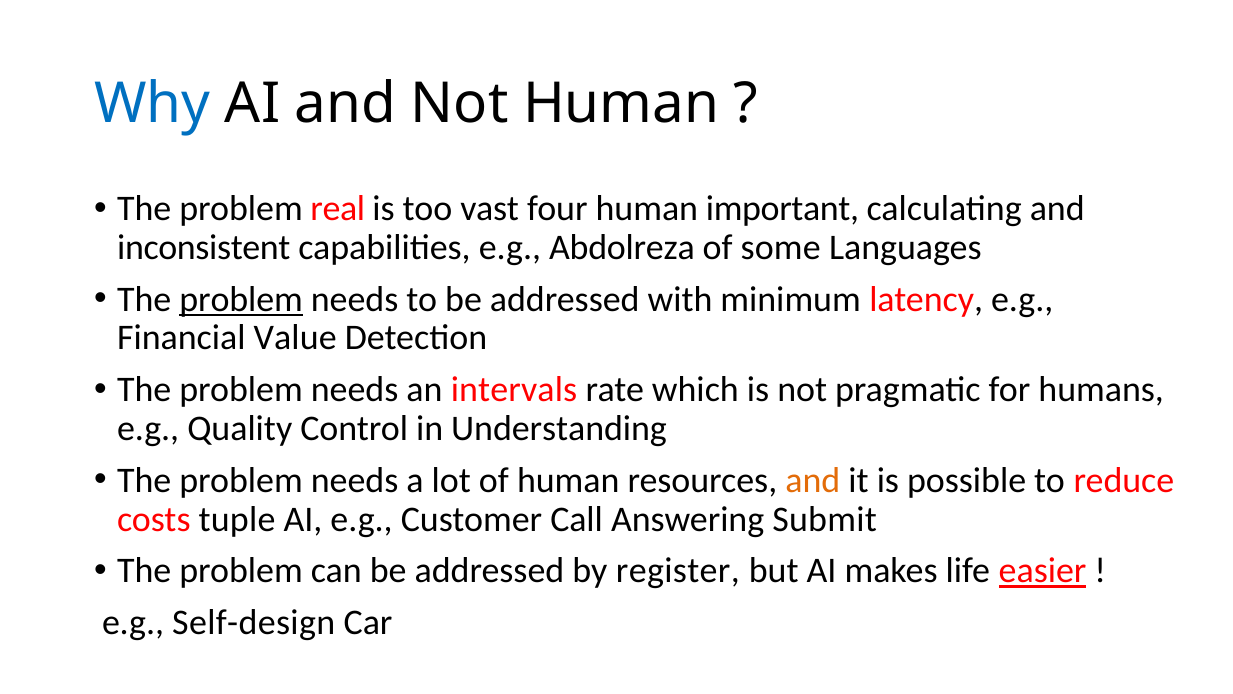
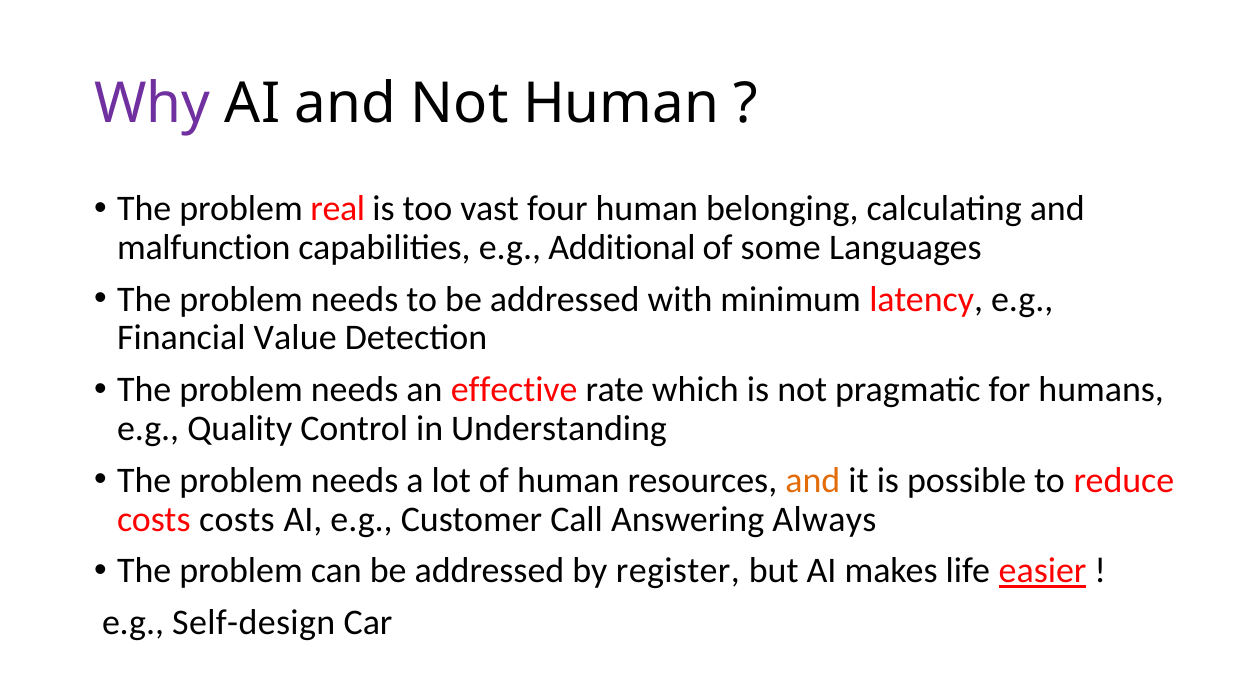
Why colour: blue -> purple (152, 104)
important: important -> belonging (782, 208)
inconsistent: inconsistent -> malfunction (204, 247)
Abdolreza: Abdolreza -> Additional (622, 247)
problem underline: present -> none (241, 299)
intervals: intervals -> effective (514, 390)
costs tuple: tuple -> costs (237, 519)
Submit: Submit -> Always (825, 519)
